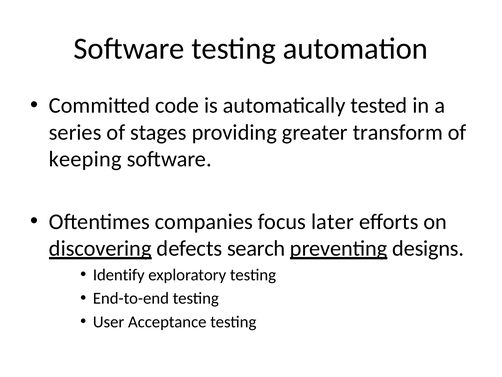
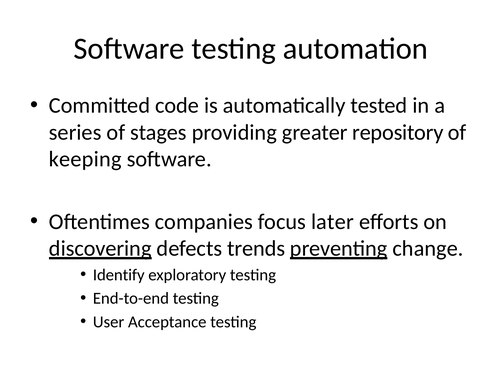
transform: transform -> repository (398, 132)
search: search -> trends (256, 248)
designs: designs -> change (428, 248)
